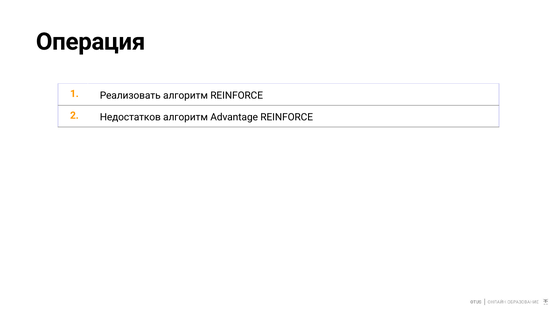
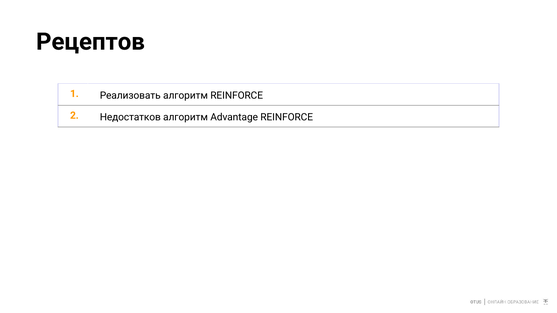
Операция: Операция -> Рецептов (90, 42)
